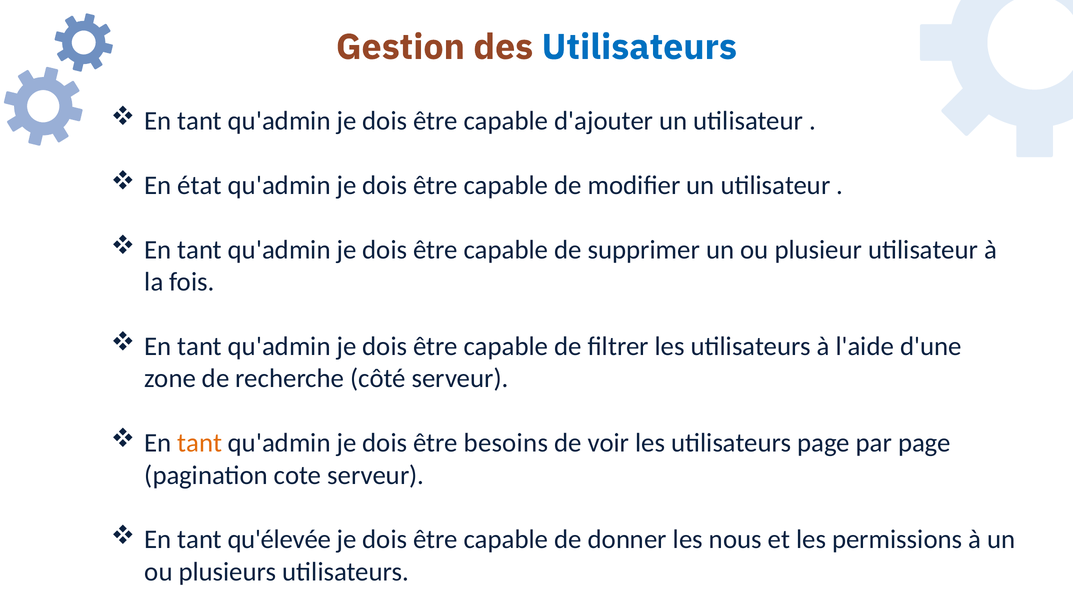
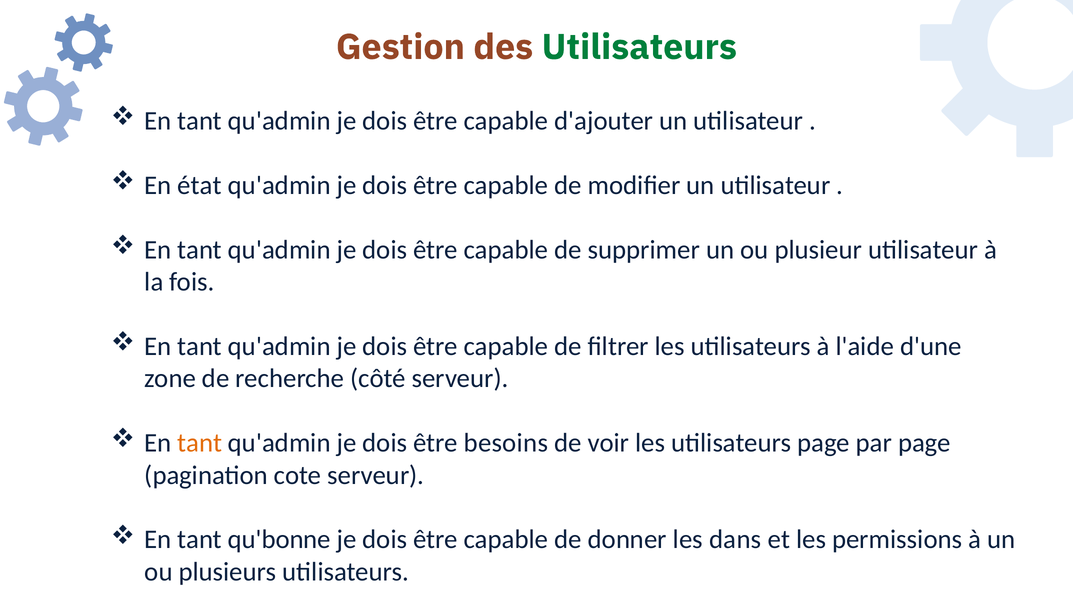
Utilisateurs colour: blue -> green (639, 47)
qu'élevée: qu'élevée -> qu'bonne (279, 539)
nous: nous -> dans (735, 539)
